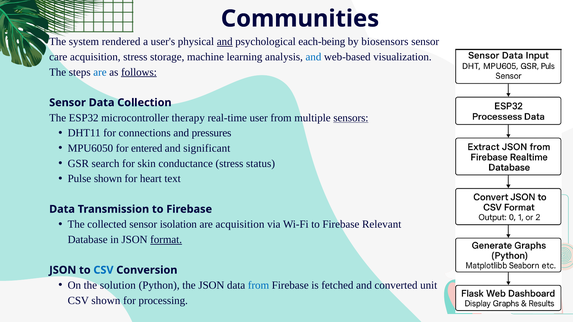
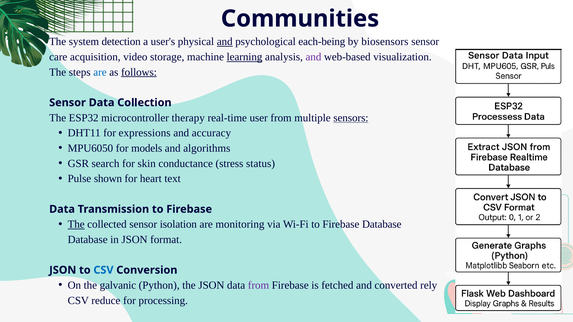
rendered: rendered -> detection (121, 42)
acquisition stress: stress -> video (135, 57)
learning underline: none -> present (244, 57)
and colour: blue -> purple (313, 57)
connections: connections -> expressions (145, 133)
pressures: pressures -> accuracy (211, 133)
entered: entered -> models (147, 148)
significant: significant -> algorithms (207, 148)
The underline: none -> present (76, 225)
are acquisition: acquisition -> monitoring (240, 225)
Firebase Relevant: Relevant -> Database (382, 225)
format underline: present -> none (166, 240)
solution: solution -> galvanic (118, 286)
from colour: blue -> purple (258, 286)
unit: unit -> rely (429, 286)
CSV shown: shown -> reduce (106, 301)
